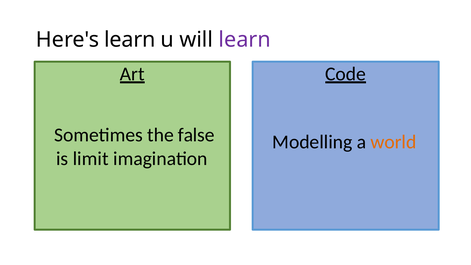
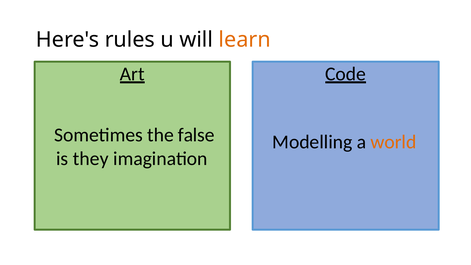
Here's learn: learn -> rules (130, 40)
learn colour: purple -> orange (245, 40)
limit: limit -> they (91, 159)
